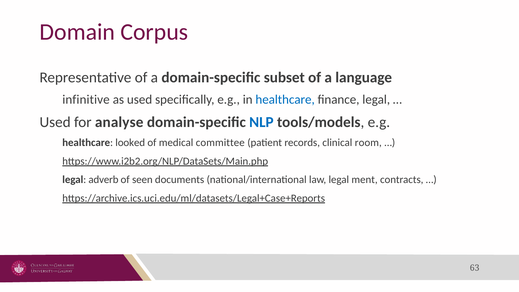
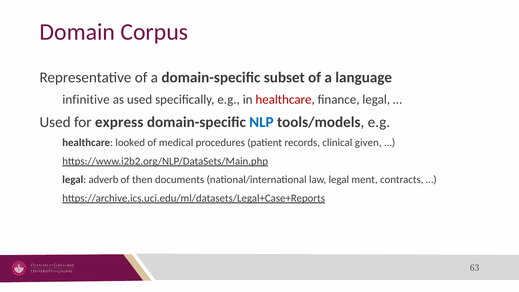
healthcare colour: blue -> red (285, 100)
analyse: analyse -> express (119, 122)
committee: committee -> procedures (220, 143)
room: room -> given (368, 143)
seen: seen -> then (142, 180)
